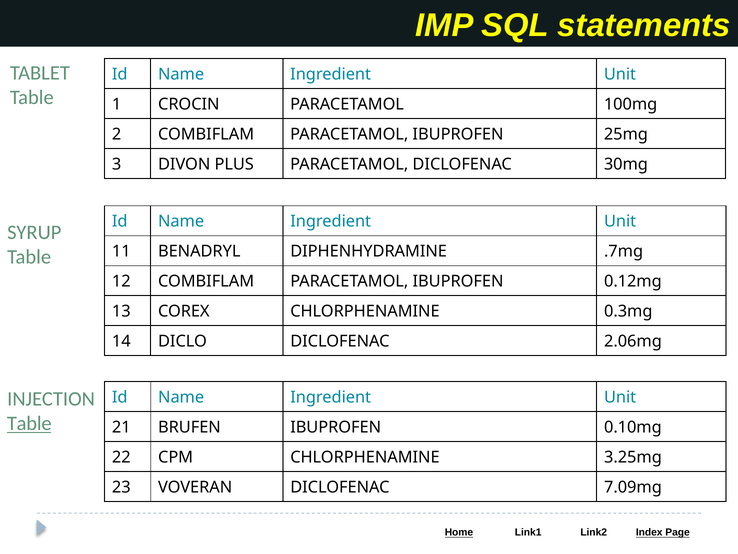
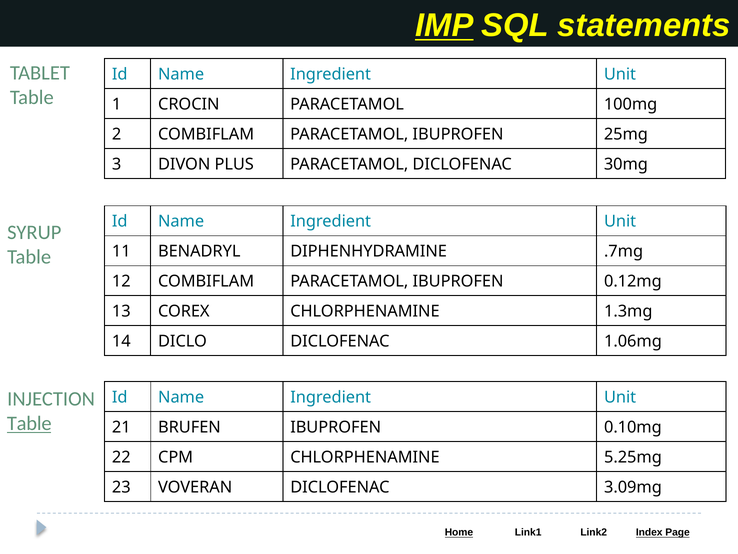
IMP underline: none -> present (444, 26)
0.3mg: 0.3mg -> 1.3mg (628, 311)
2.06mg: 2.06mg -> 1.06mg (633, 341)
3.25mg: 3.25mg -> 5.25mg (633, 457)
7.09mg: 7.09mg -> 3.09mg (633, 487)
